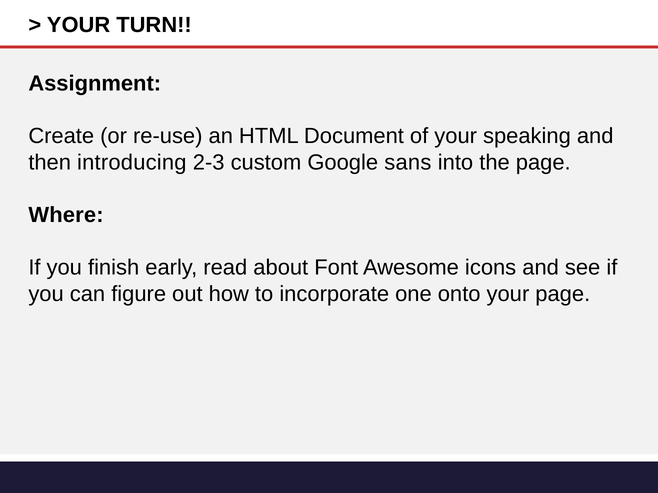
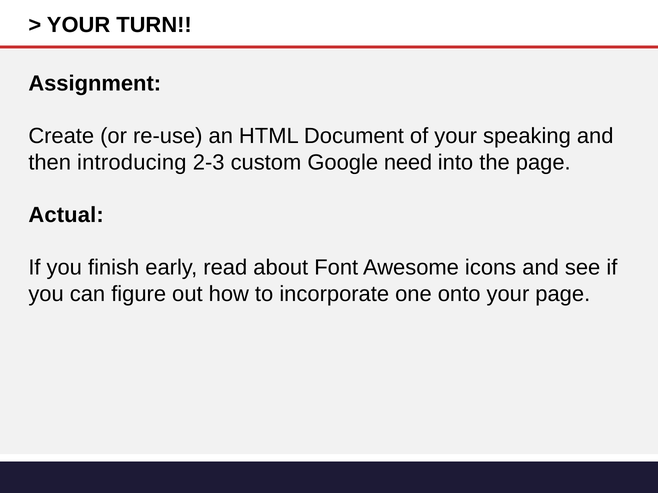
sans: sans -> need (408, 163)
Where: Where -> Actual (66, 215)
